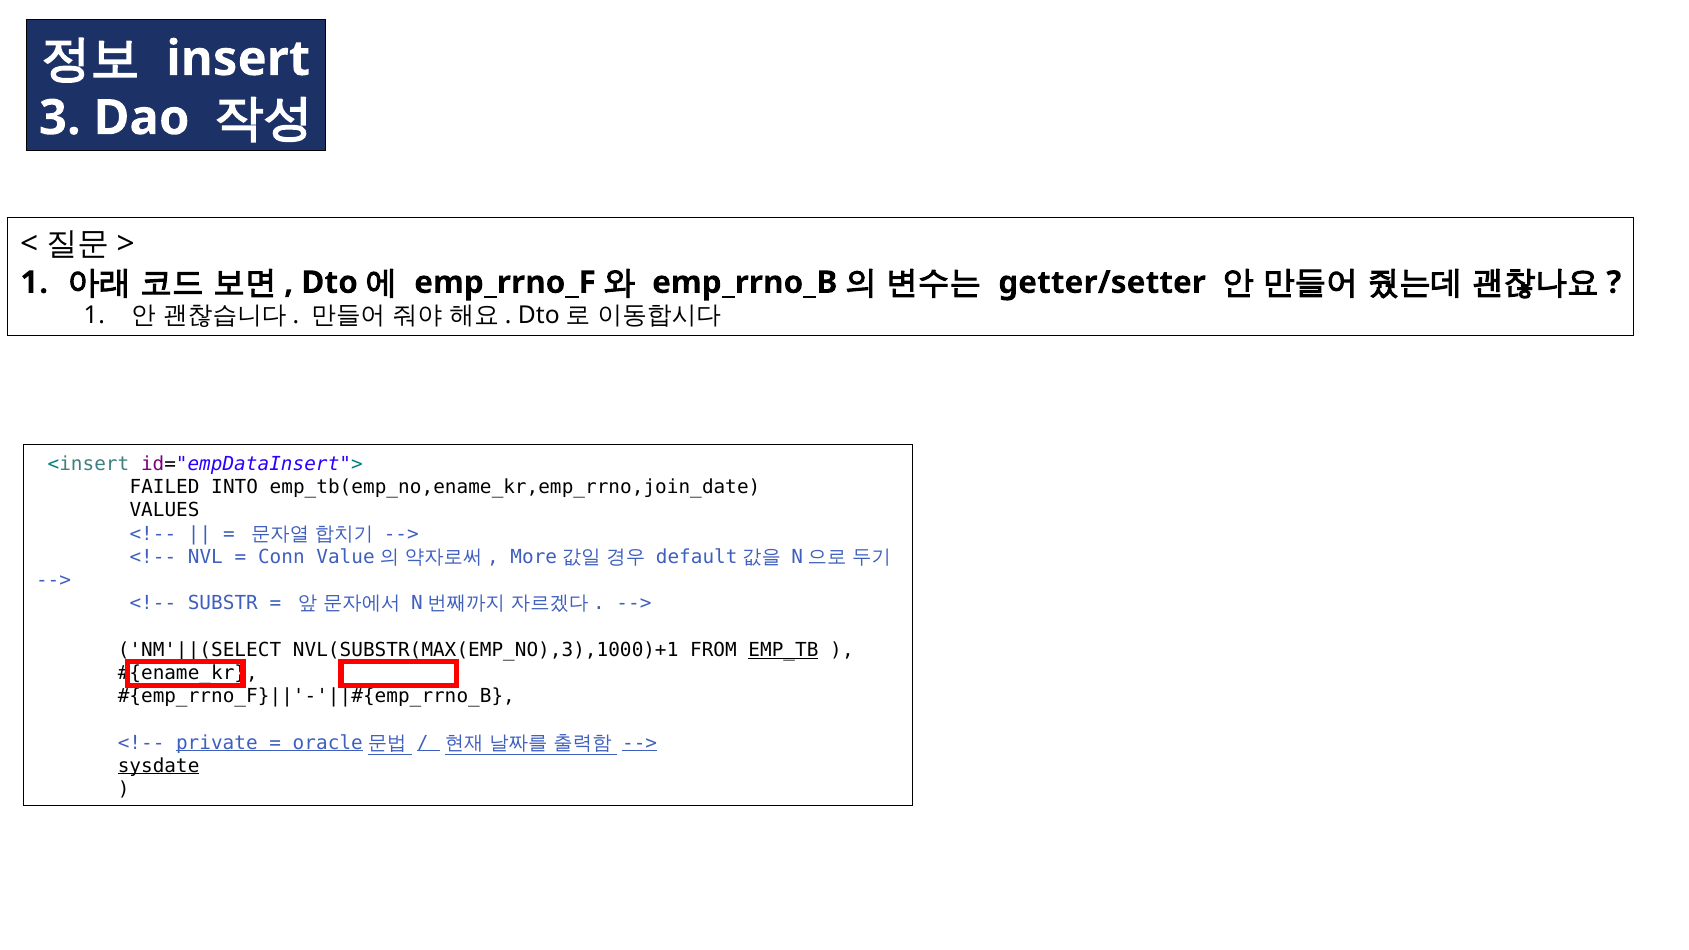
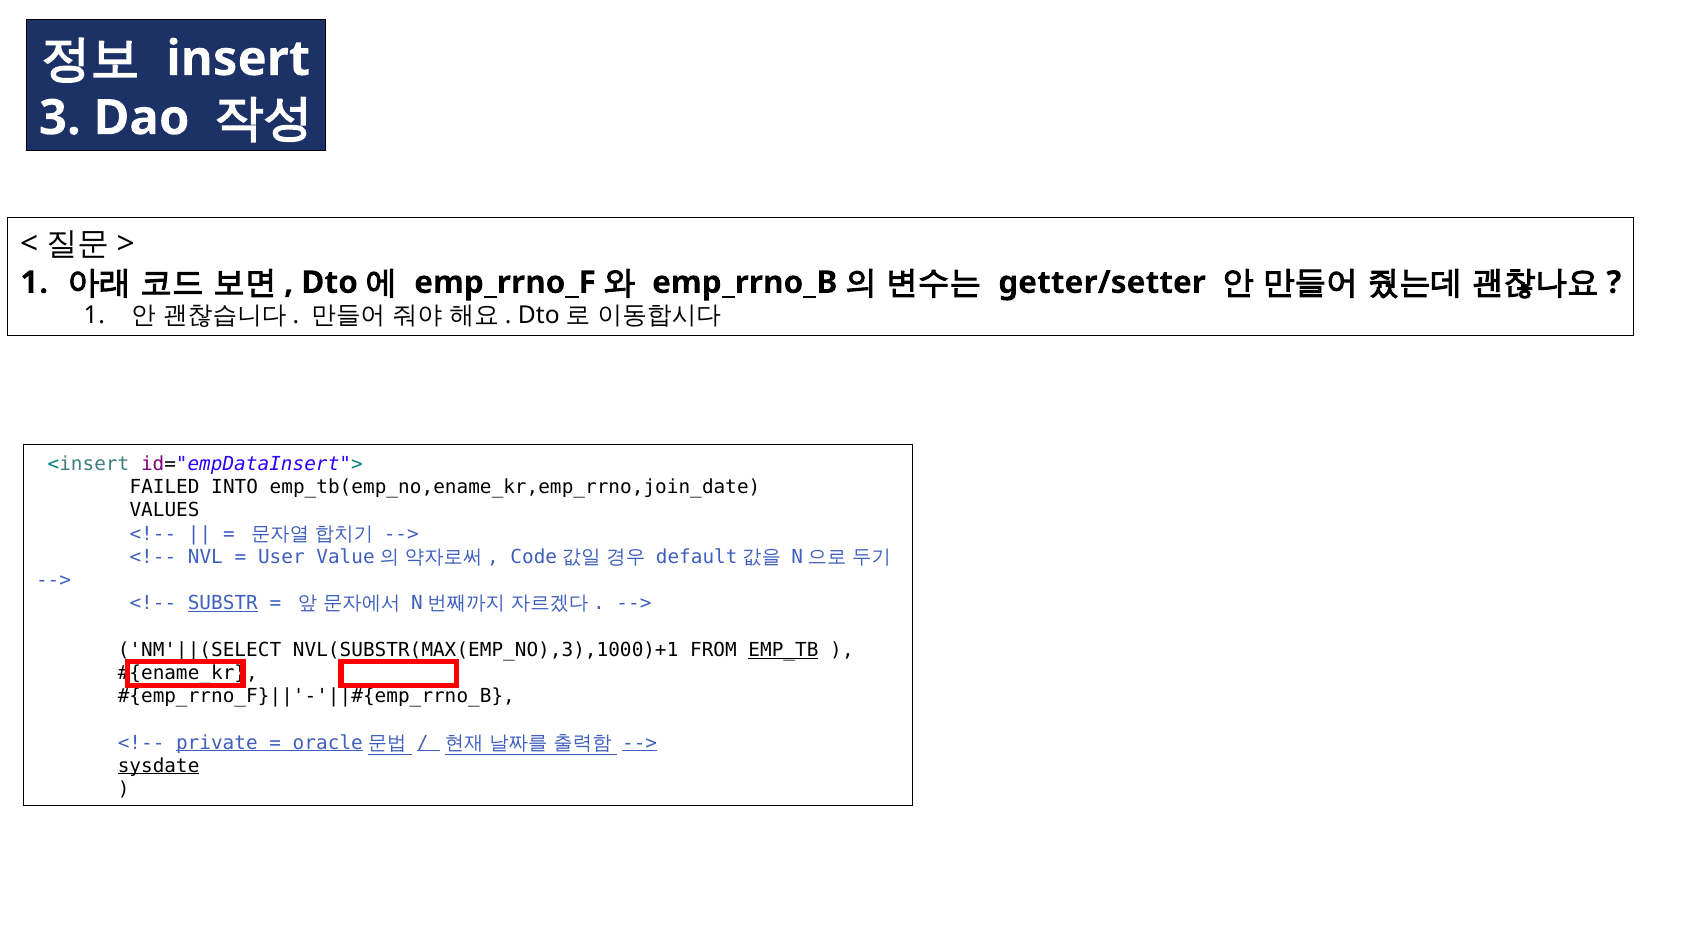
Conn: Conn -> User (281, 557)
More: More -> Code (534, 557)
SUBSTR underline: none -> present (223, 603)
